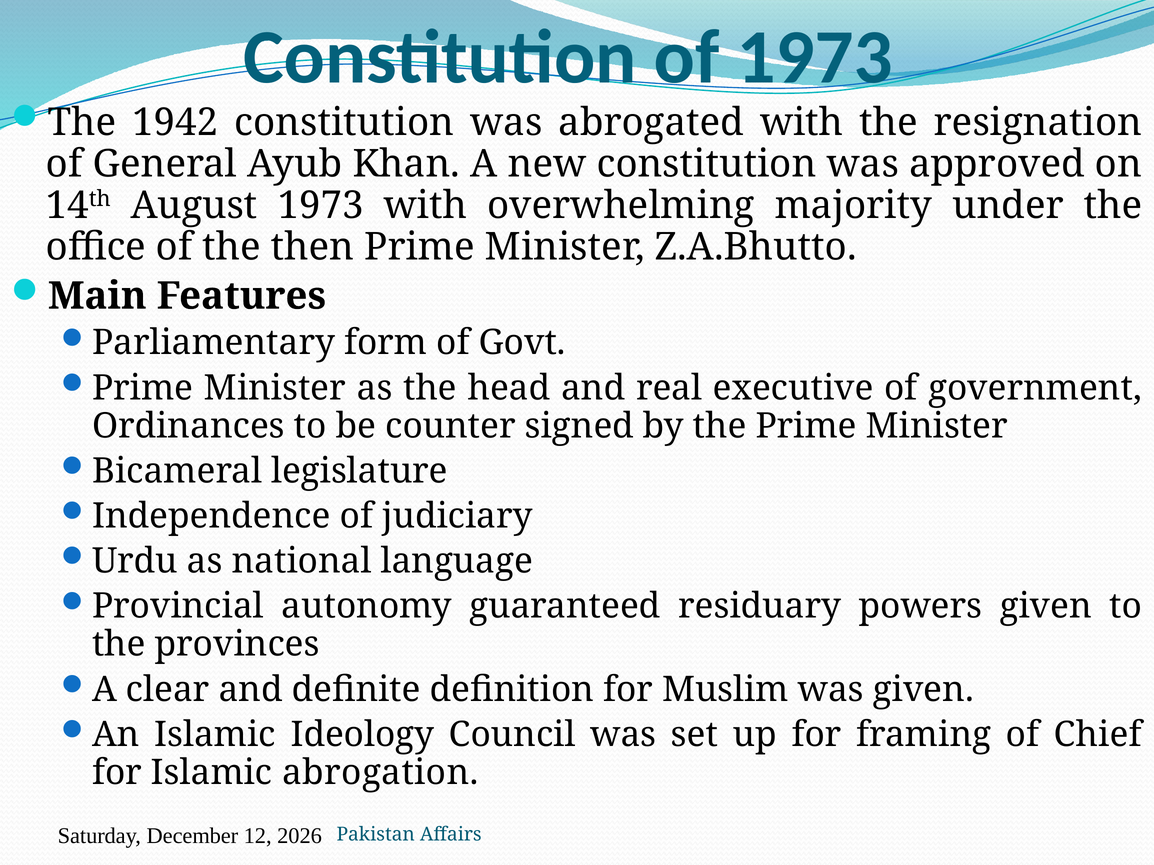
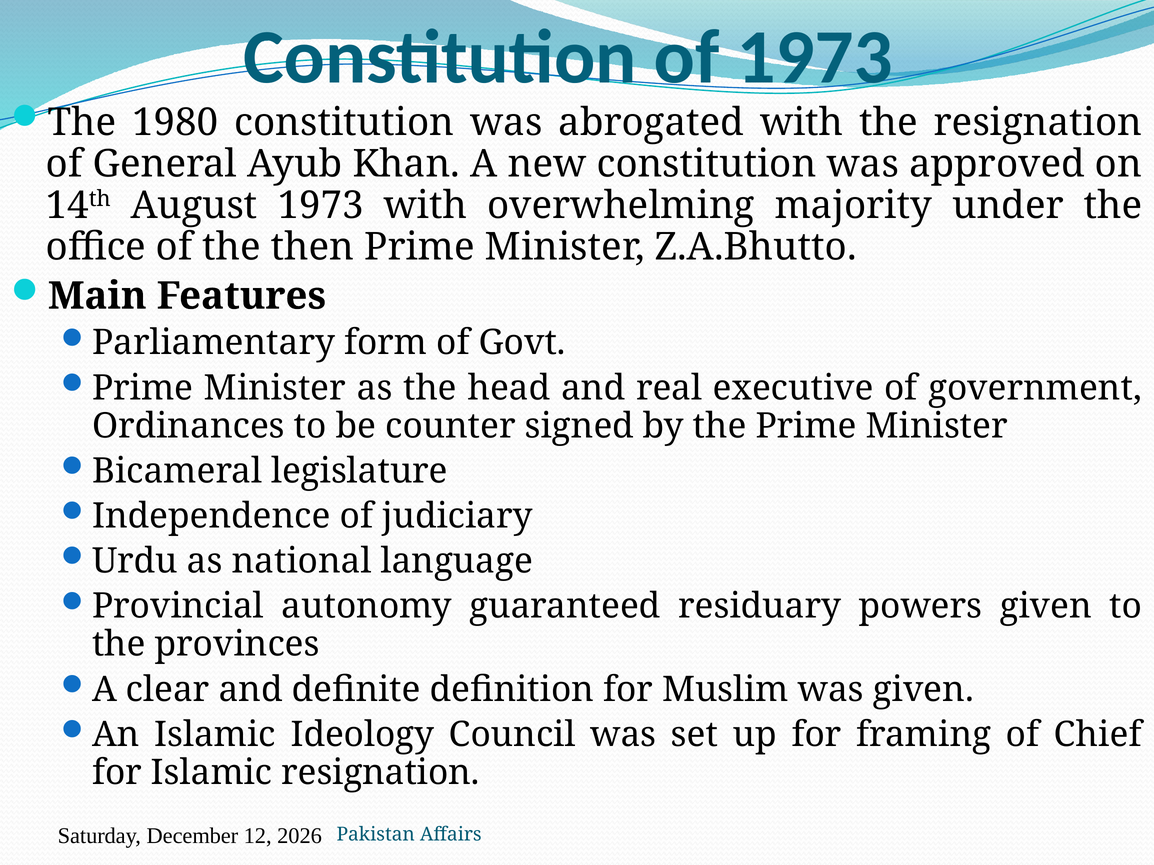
1942: 1942 -> 1980 (175, 122)
Islamic abrogation: abrogation -> resignation (381, 773)
